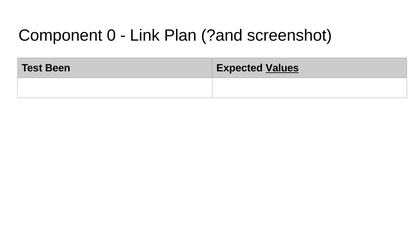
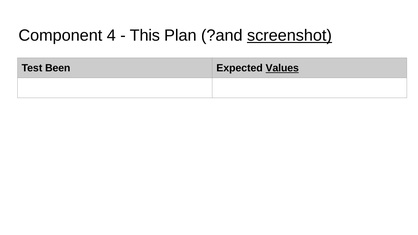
0: 0 -> 4 (111, 35)
Link: Link -> This (145, 35)
screenshot underline: none -> present (289, 35)
